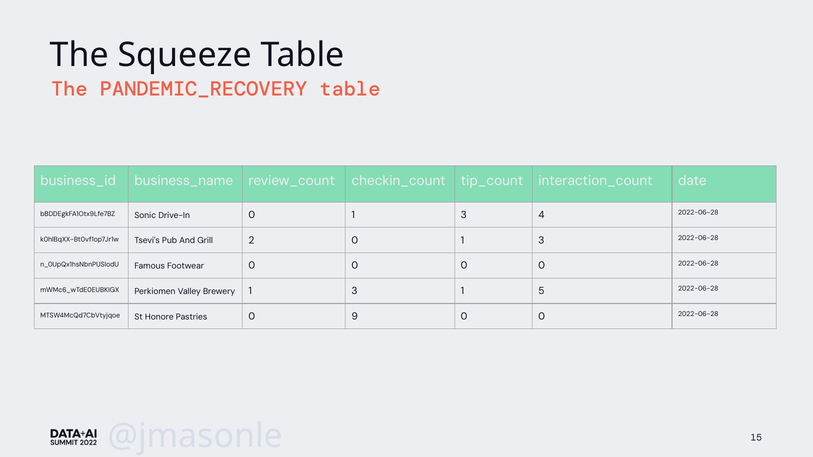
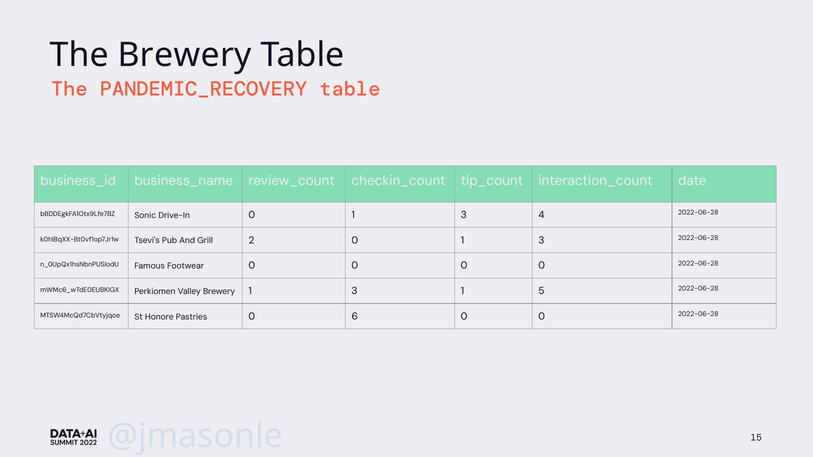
The Squeeze: Squeeze -> Brewery (185, 55)
9: 9 -> 6 (355, 317)
